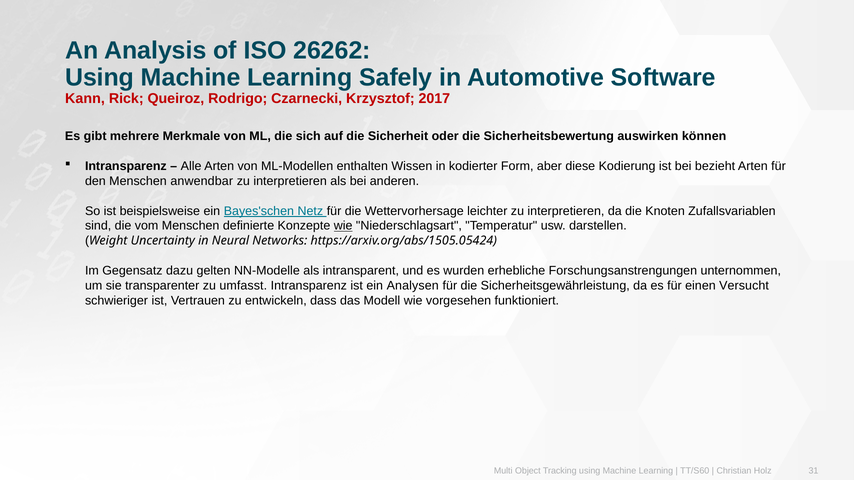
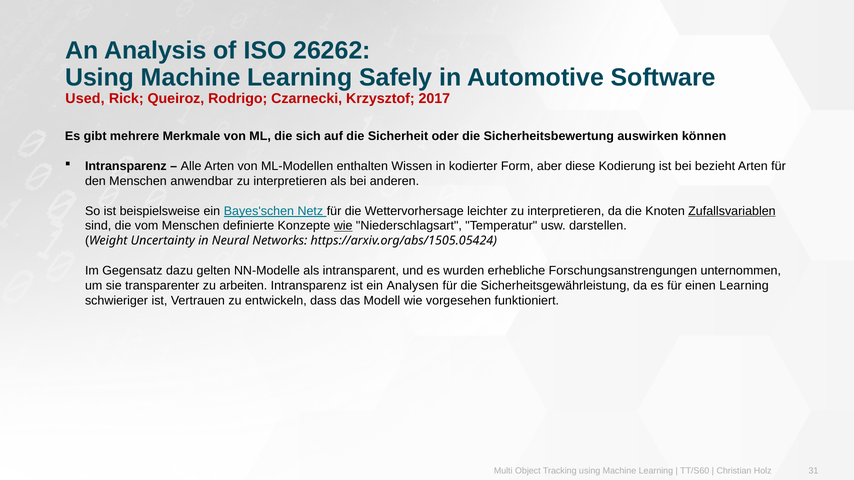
Kann: Kann -> Used (85, 99)
Zufallsvariablen underline: none -> present (732, 211)
umfasst: umfasst -> arbeiten (243, 286)
einen Versucht: Versucht -> Learning (744, 286)
